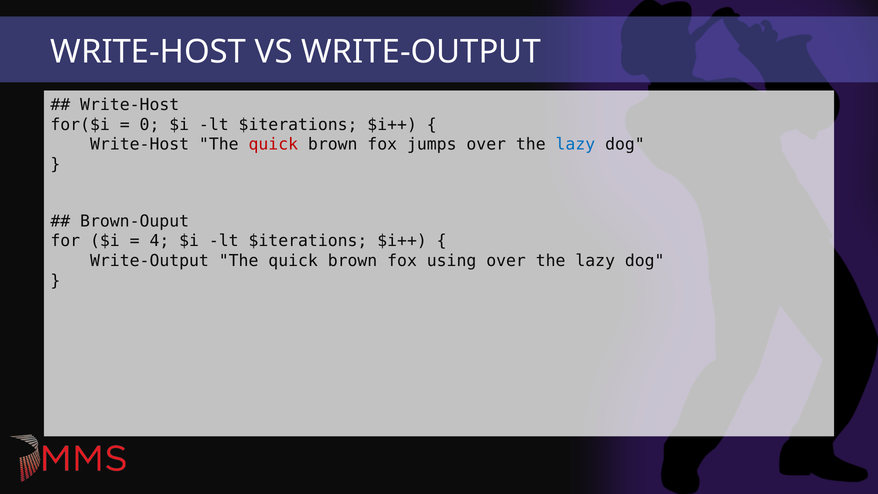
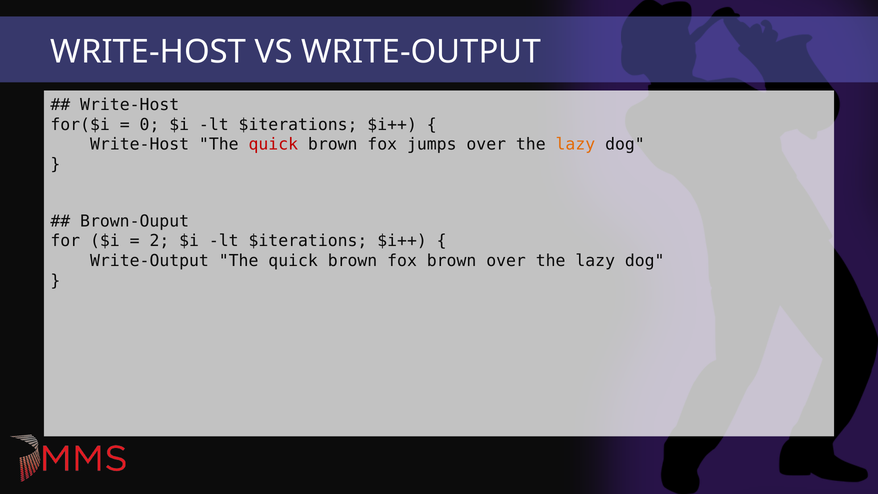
lazy colour: blue -> orange (575, 144)
4: 4 -> 2 (159, 241)
fox using: using -> brown (452, 261)
